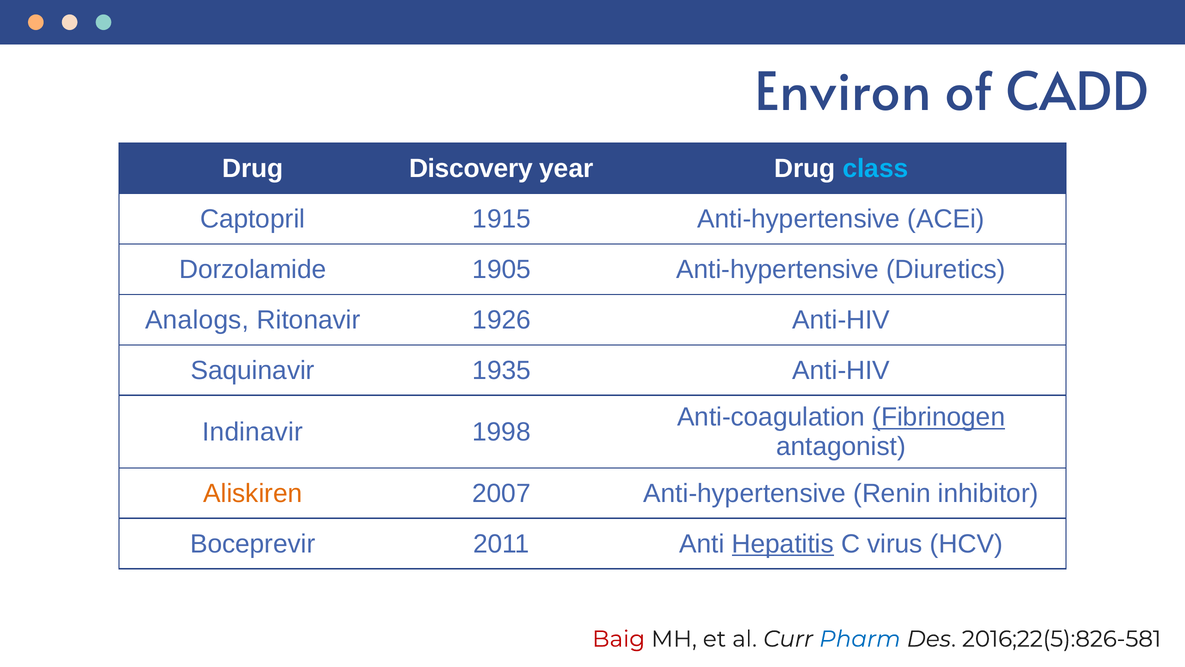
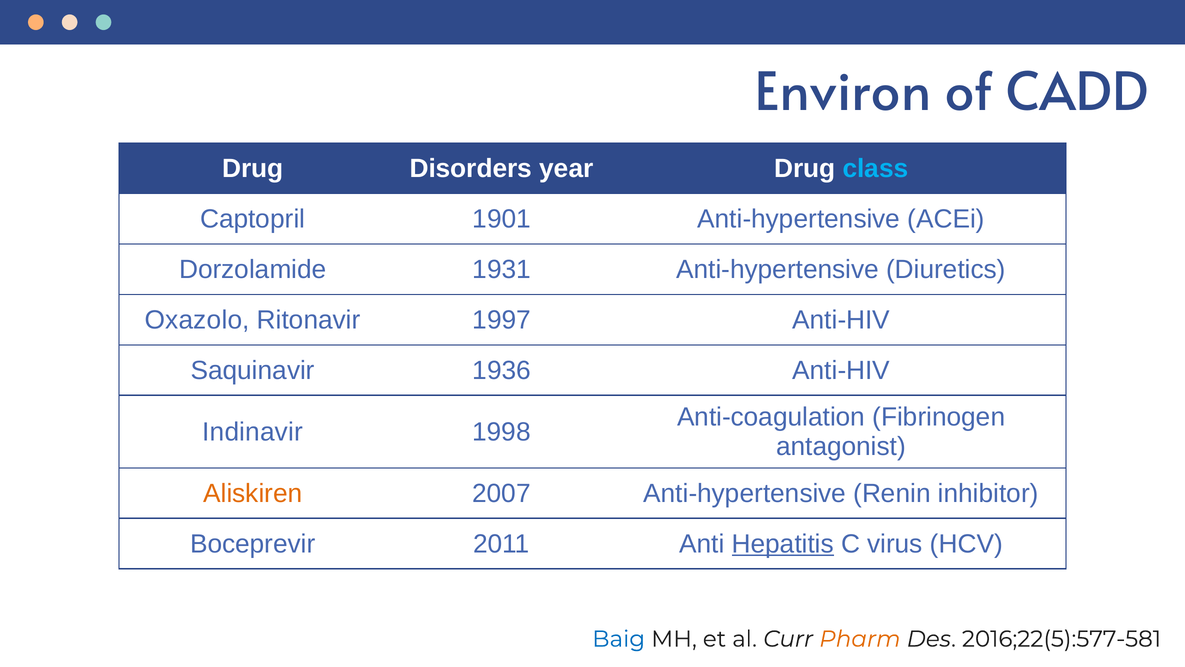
Discovery: Discovery -> Disorders (471, 168)
1915: 1915 -> 1901 (502, 219)
1905: 1905 -> 1931 (502, 269)
Analogs: Analogs -> Oxazolo (197, 320)
1926: 1926 -> 1997 (502, 320)
1935: 1935 -> 1936 (502, 370)
Fibrinogen underline: present -> none (939, 417)
Baig colour: red -> blue (619, 639)
Pharm colour: blue -> orange (860, 639)
2016;22(5):826-581: 2016;22(5):826-581 -> 2016;22(5):577-581 (1061, 639)
